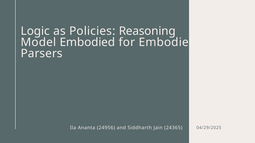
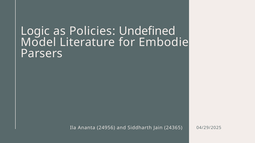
Reasoning: Reasoning -> Undefined (147, 31)
Model Embodied: Embodied -> Literature (87, 42)
